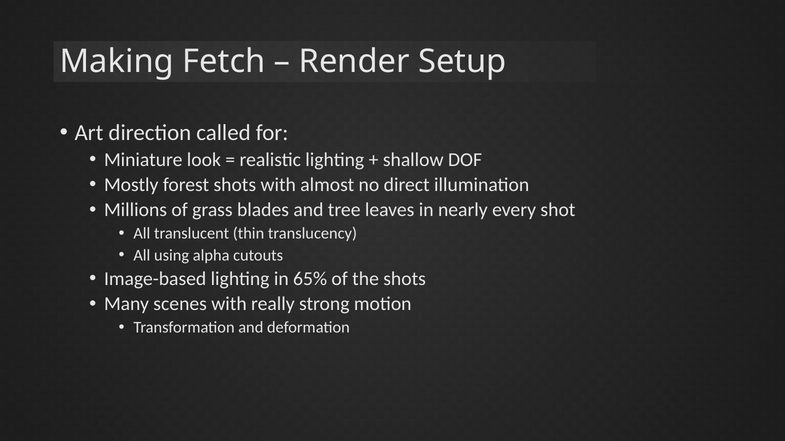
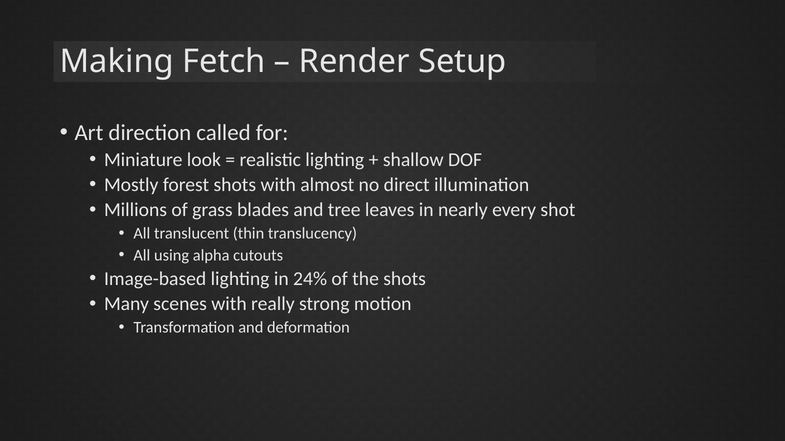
65%: 65% -> 24% (310, 279)
